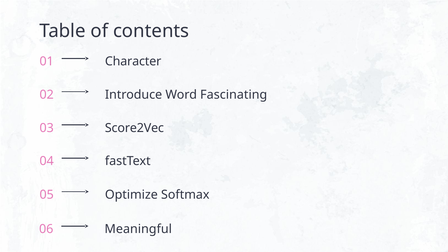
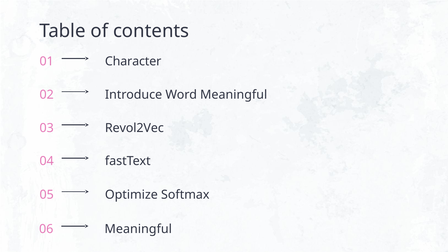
Word Fascinating: Fascinating -> Meaningful (234, 95)
Score2Vec: Score2Vec -> Revol2Vec (134, 128)
